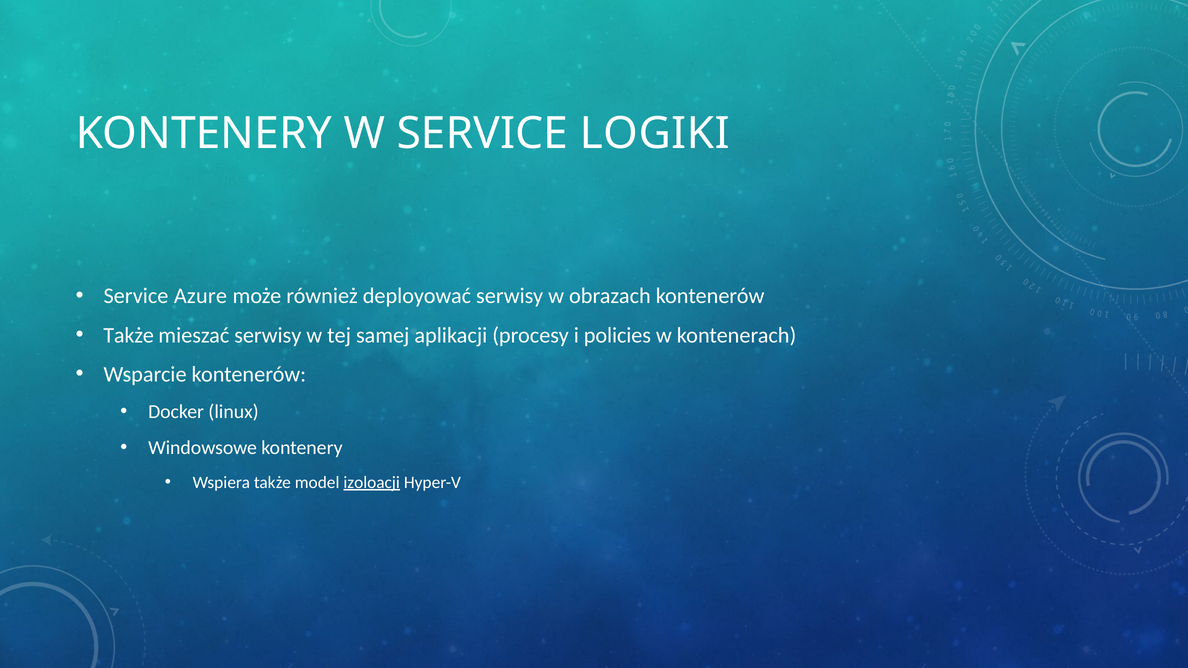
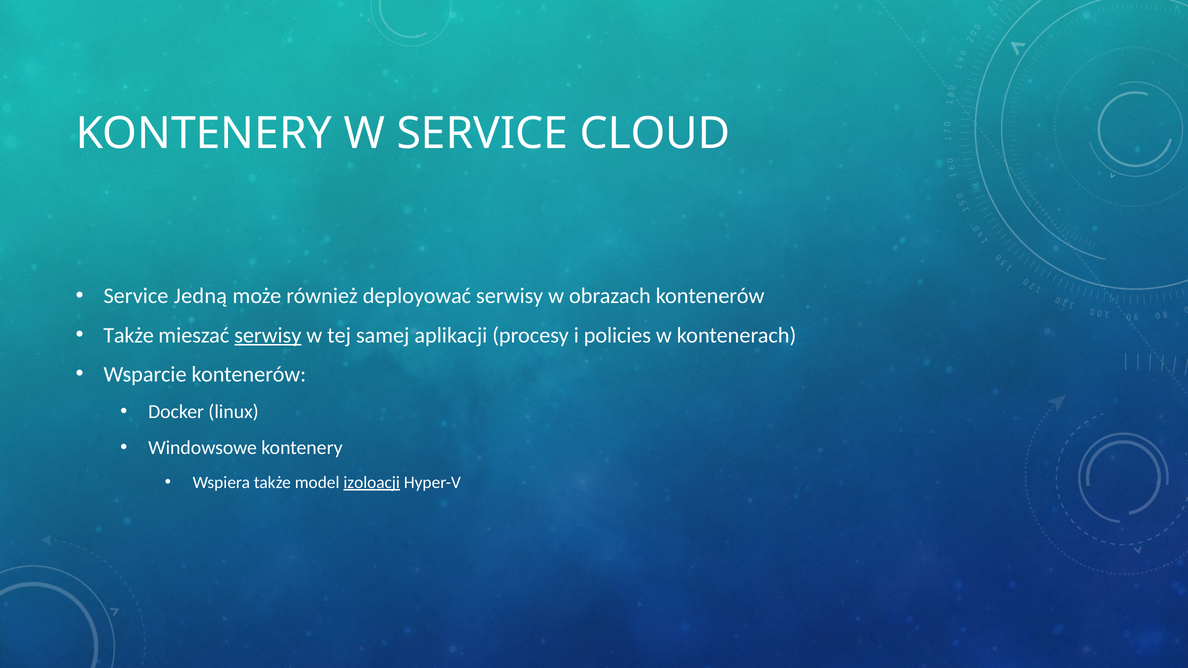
LOGIKI: LOGIKI -> CLOUD (655, 133)
Azure: Azure -> Jedną (200, 296)
serwisy underline: none -> present (268, 335)
